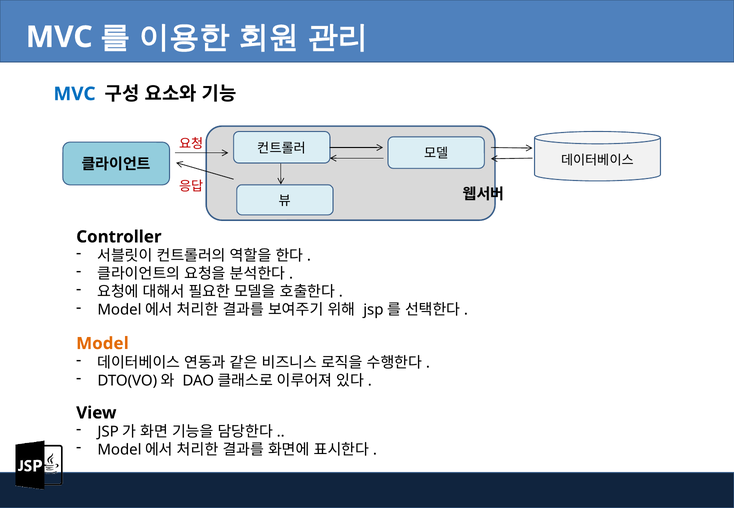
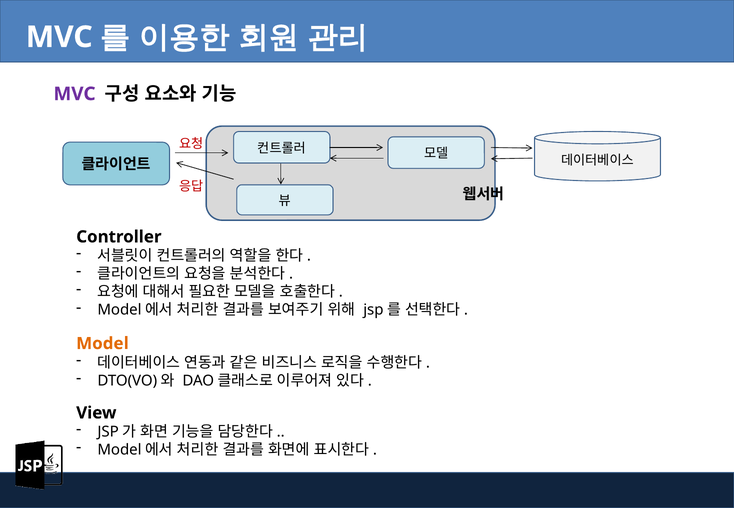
MVC colour: blue -> purple (75, 94)
